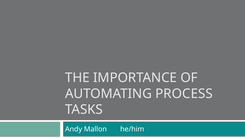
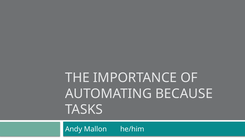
PROCESS: PROCESS -> BECAUSE (184, 94)
